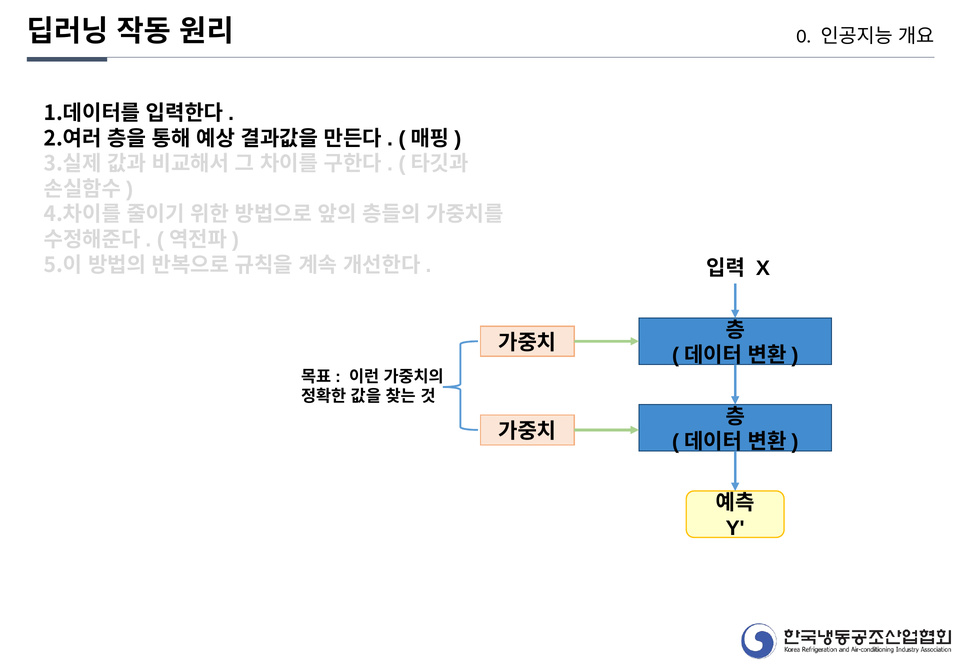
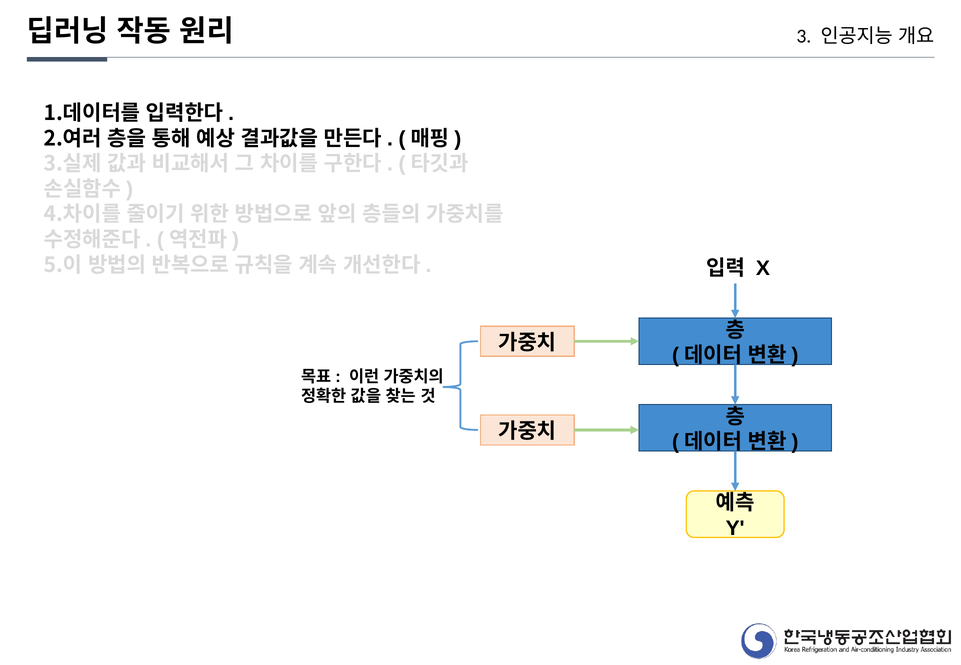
0: 0 -> 3 (804, 36)
